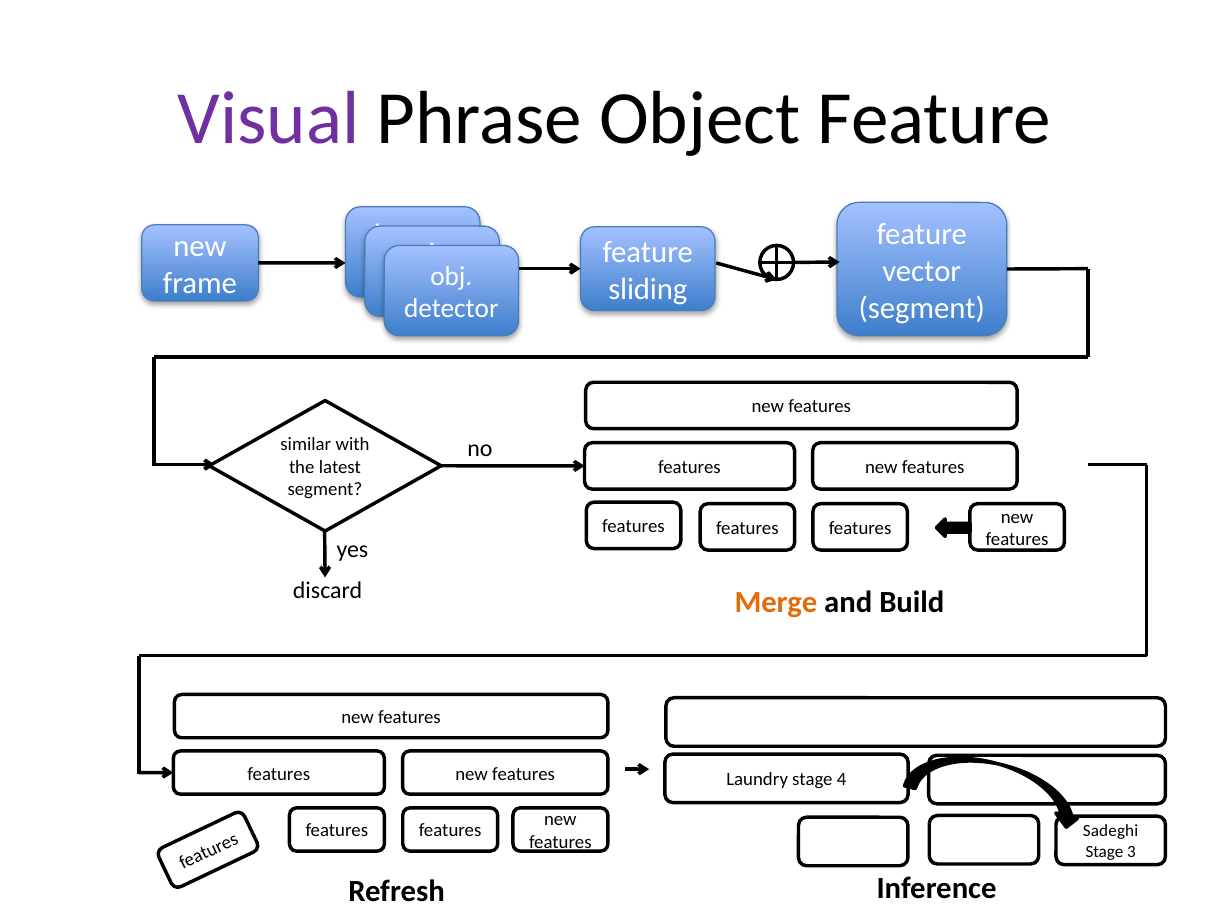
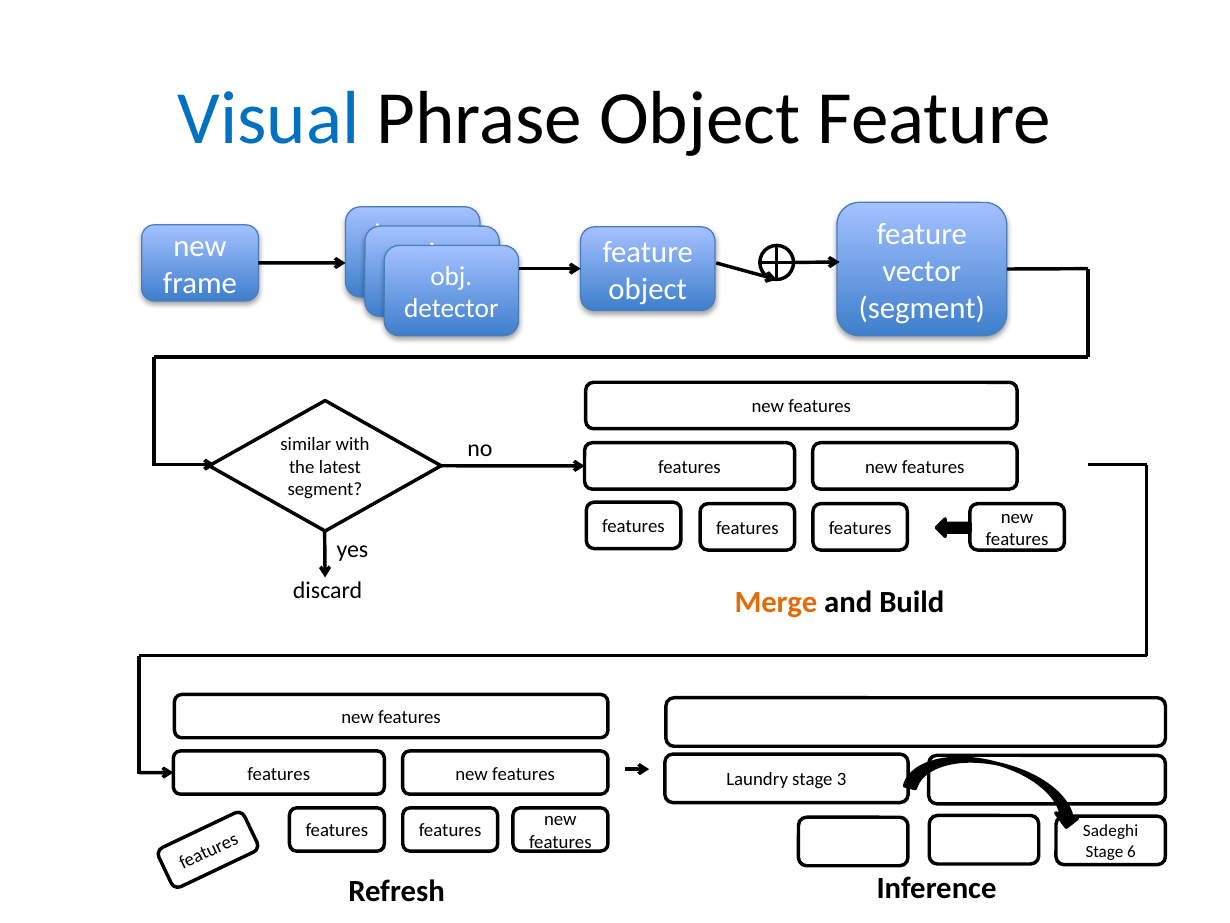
Visual colour: purple -> blue (269, 119)
sliding: sliding -> object (648, 289)
4: 4 -> 3 (842, 779)
3: 3 -> 6 (1131, 851)
